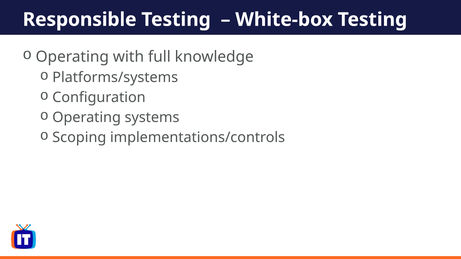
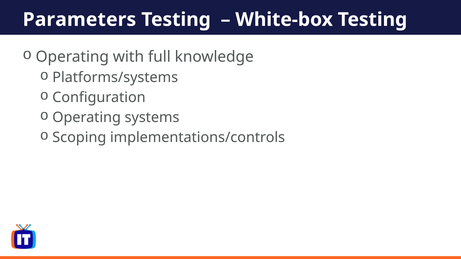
Responsible: Responsible -> Parameters (79, 20)
